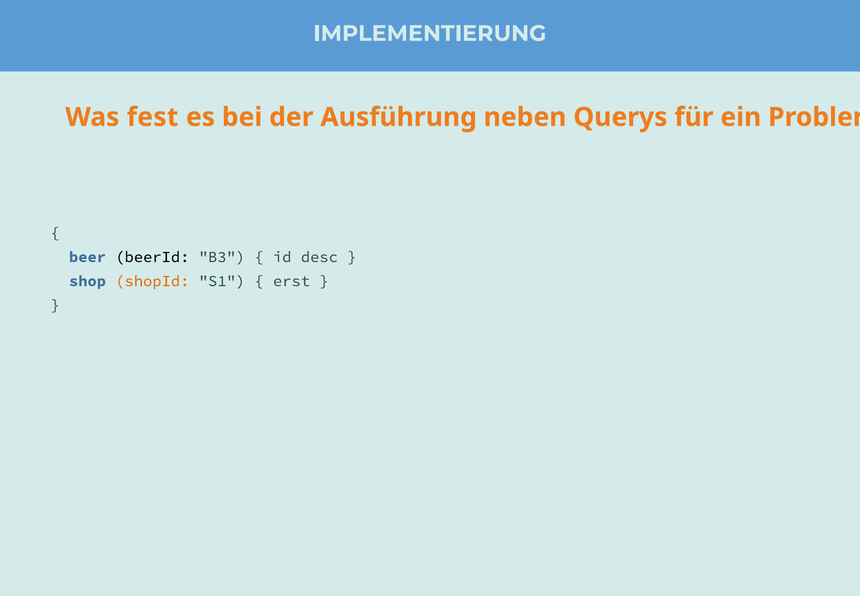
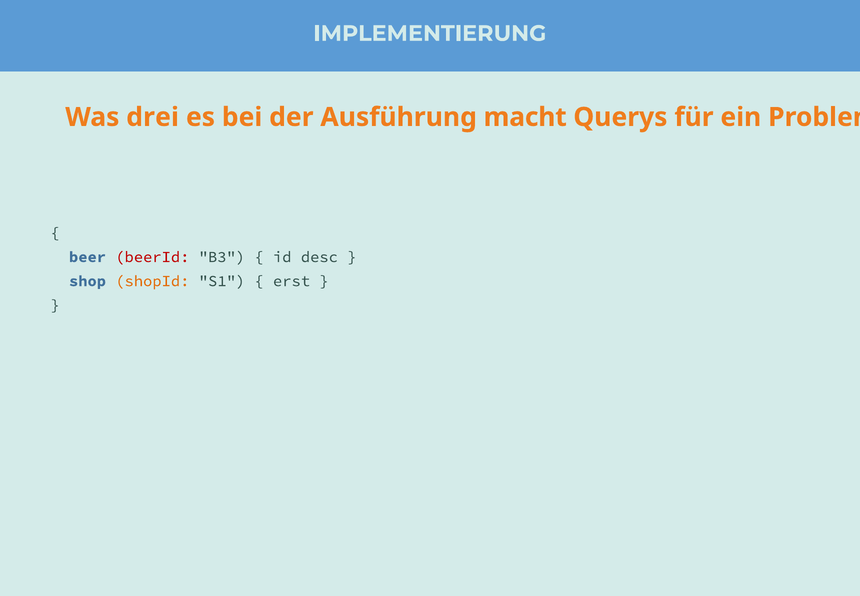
fest: fest -> drei (153, 117)
neben: neben -> macht (525, 117)
beerId colour: black -> red (152, 257)
